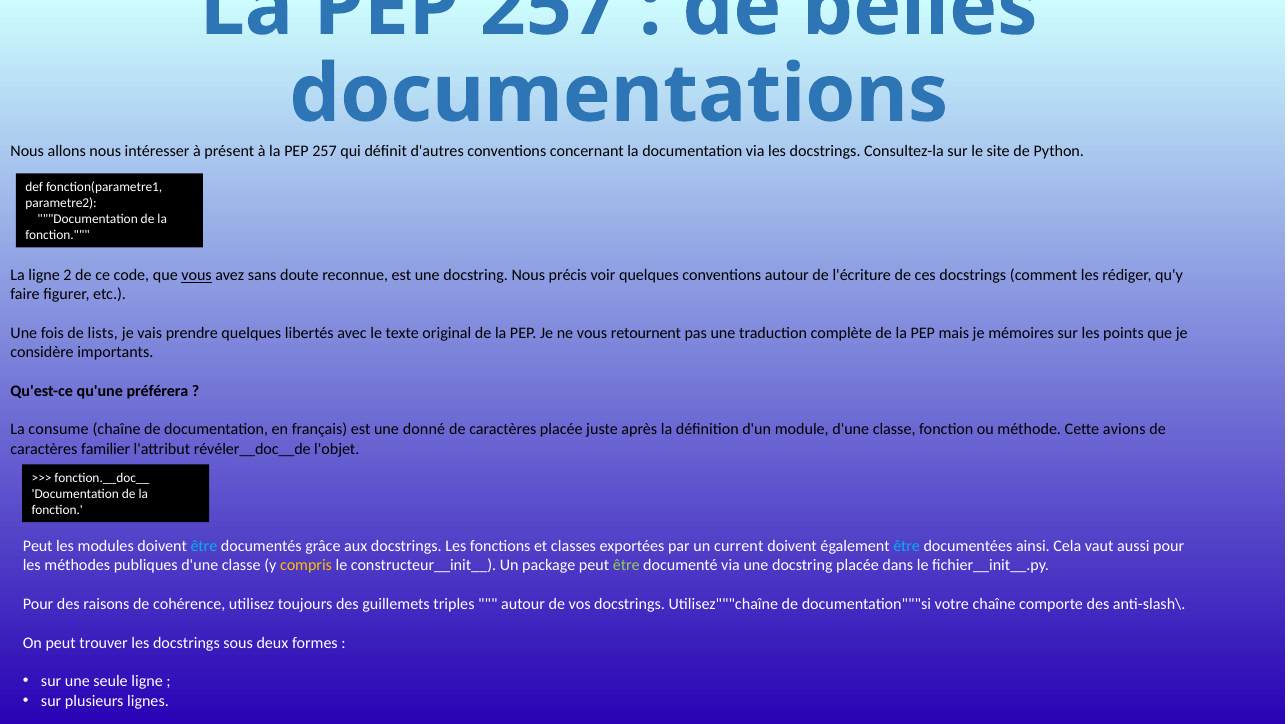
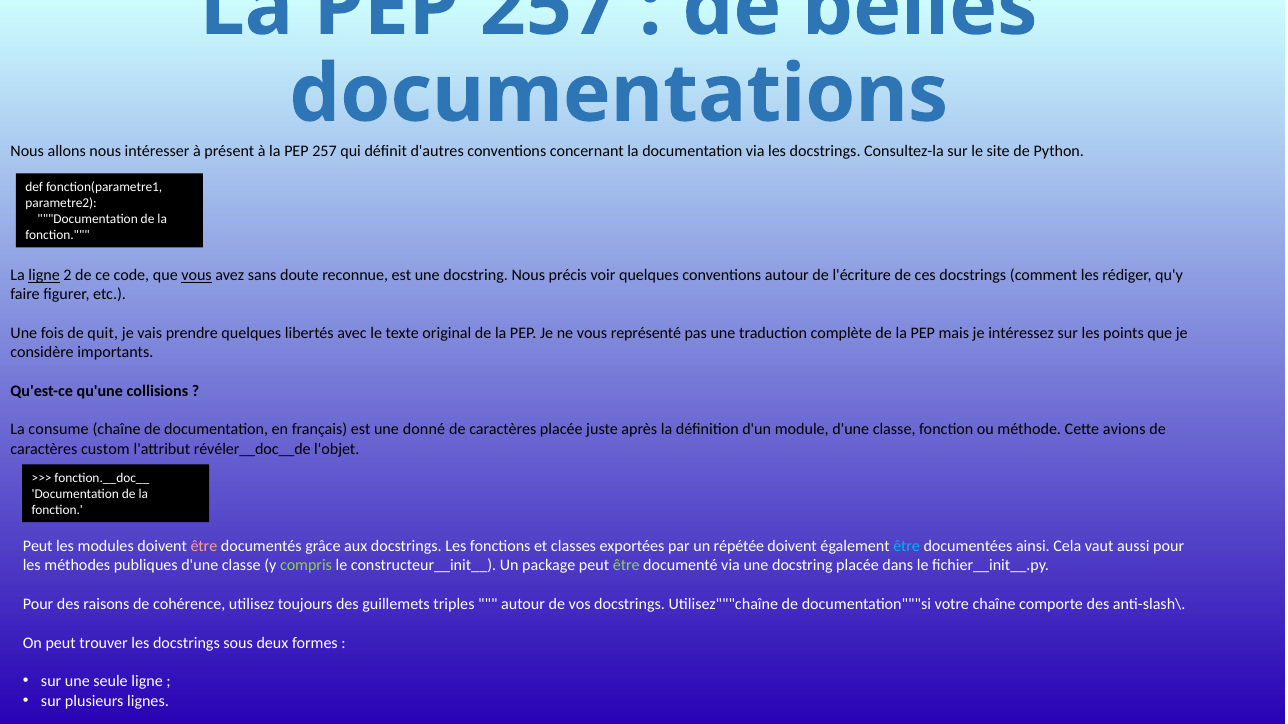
ligne underline: none -> present (44, 275)
lists: lists -> quit (103, 333)
retournent: retournent -> représenté (646, 333)
mémoires: mémoires -> intéressez (1021, 333)
préférera: préférera -> collisions (157, 391)
familier: familier -> custom (105, 449)
être colour: light blue -> pink (204, 547)
current: current -> répétée (739, 547)
compris colour: yellow -> light green (306, 566)
